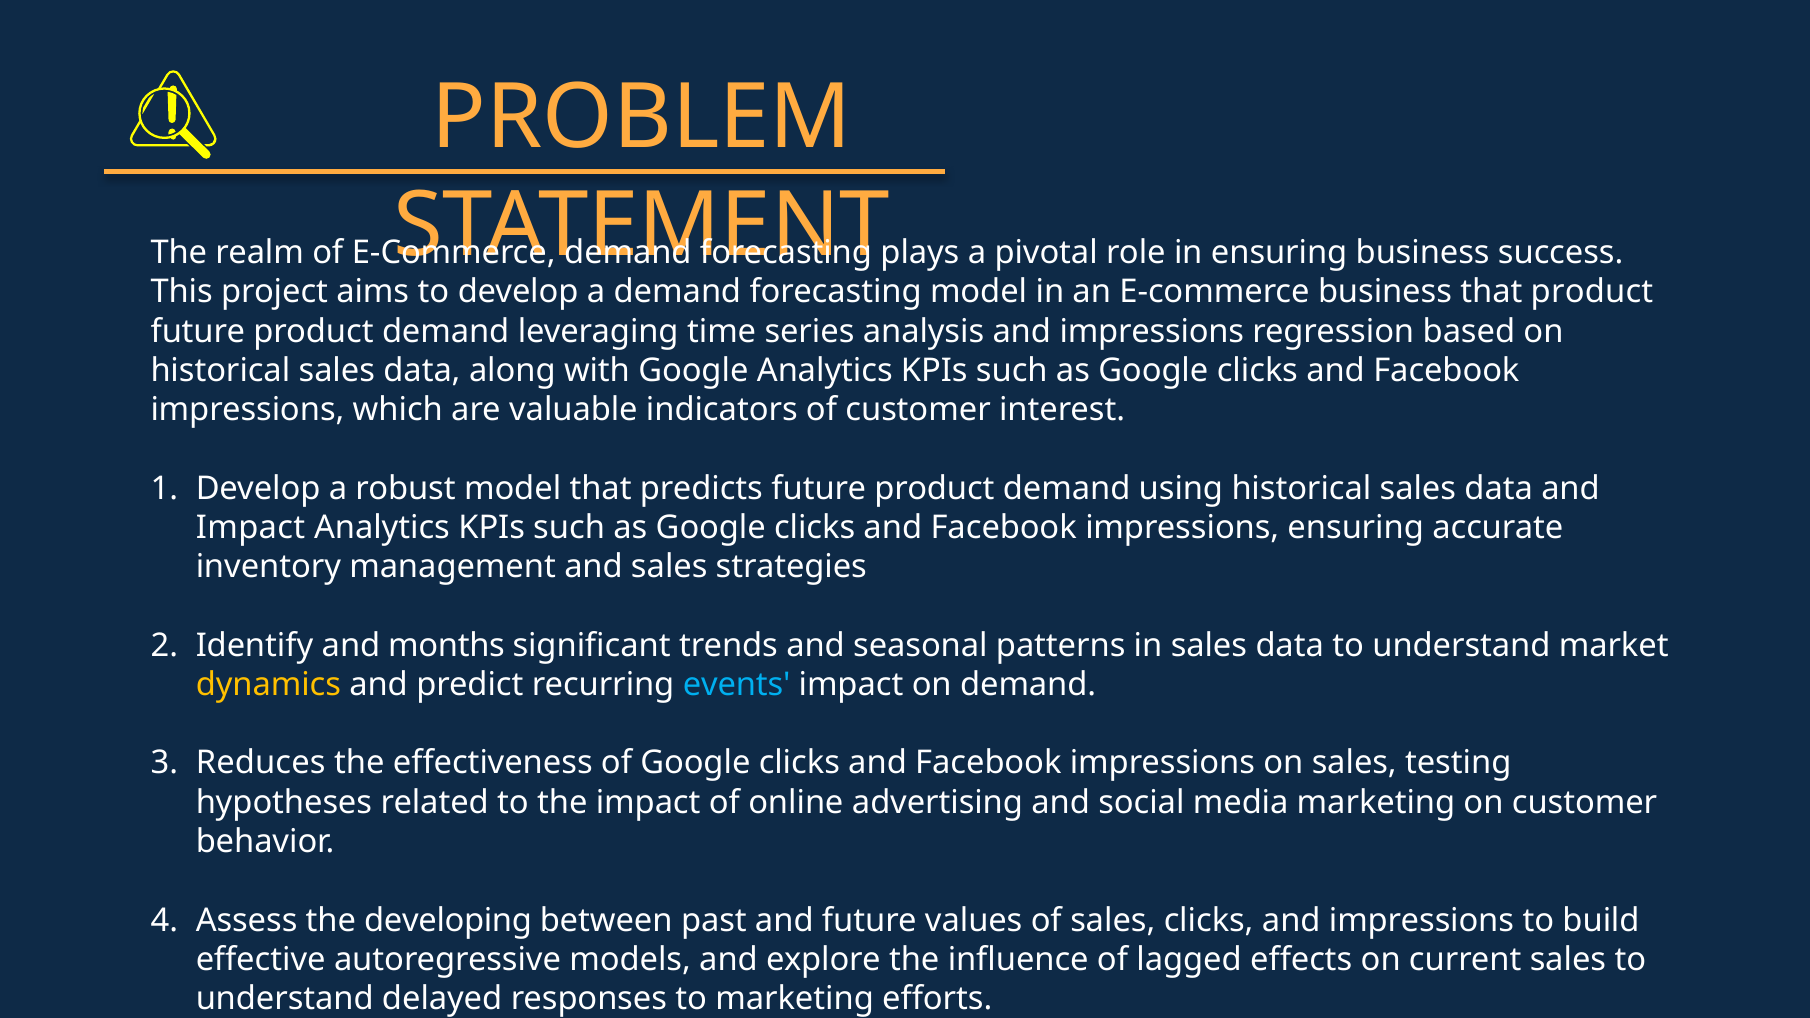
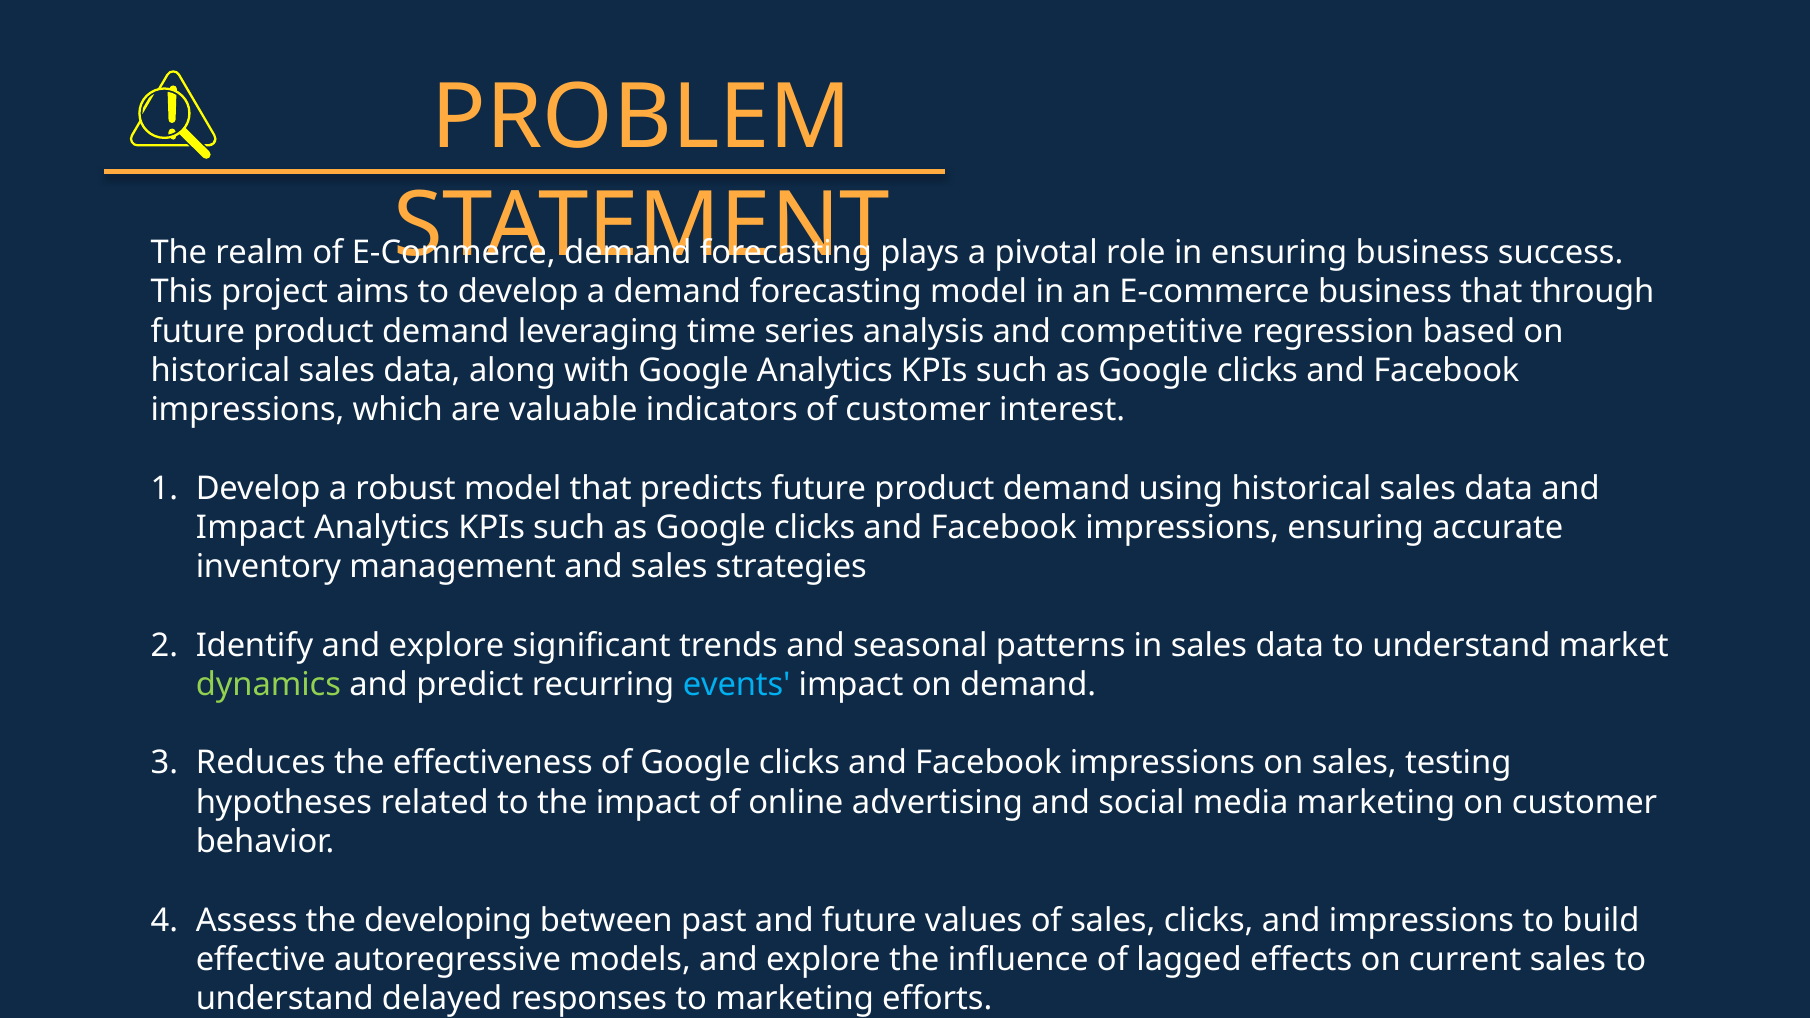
that product: product -> through (1592, 292)
analysis and impressions: impressions -> competitive (1152, 331)
Identify and months: months -> explore (446, 646)
dynamics colour: yellow -> light green (268, 685)
